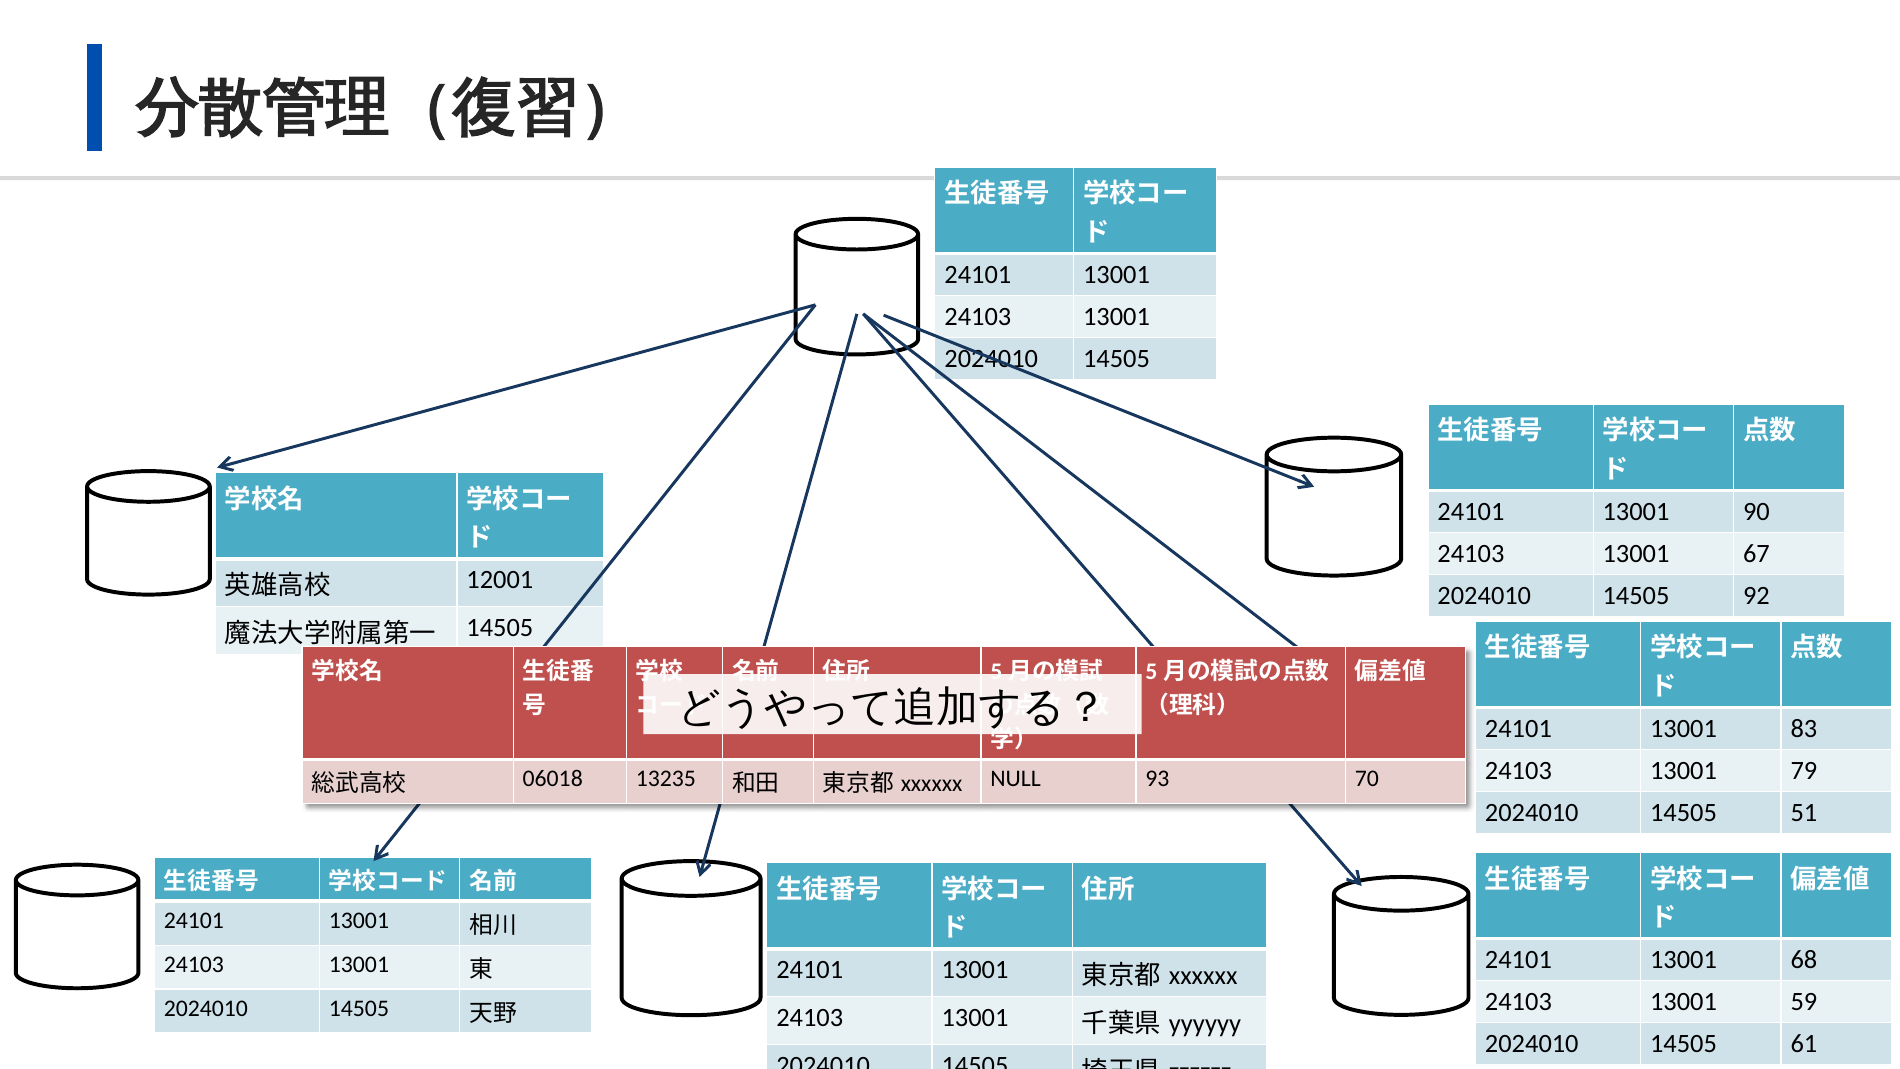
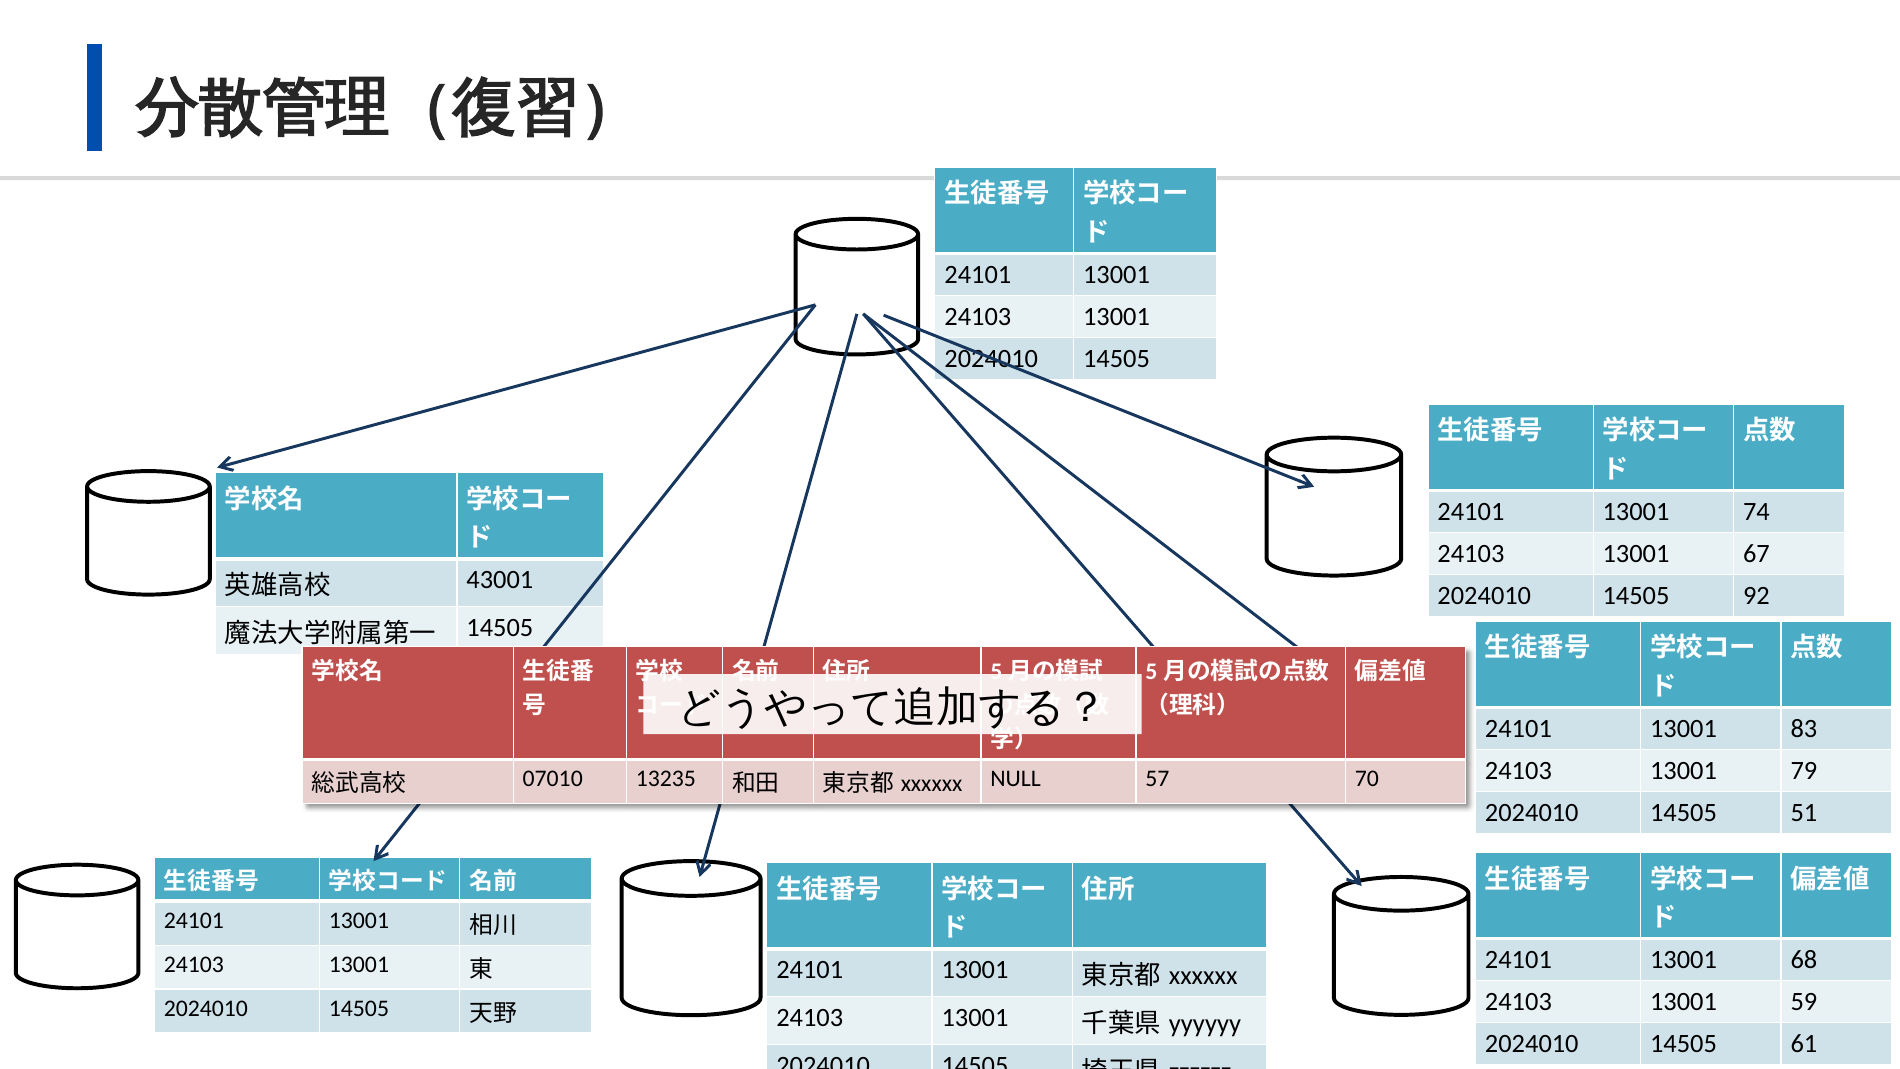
90: 90 -> 74 (1756, 512)
12001: 12001 -> 43001 (500, 580)
06018: 06018 -> 07010 (553, 779)
93: 93 -> 57 (1157, 779)
